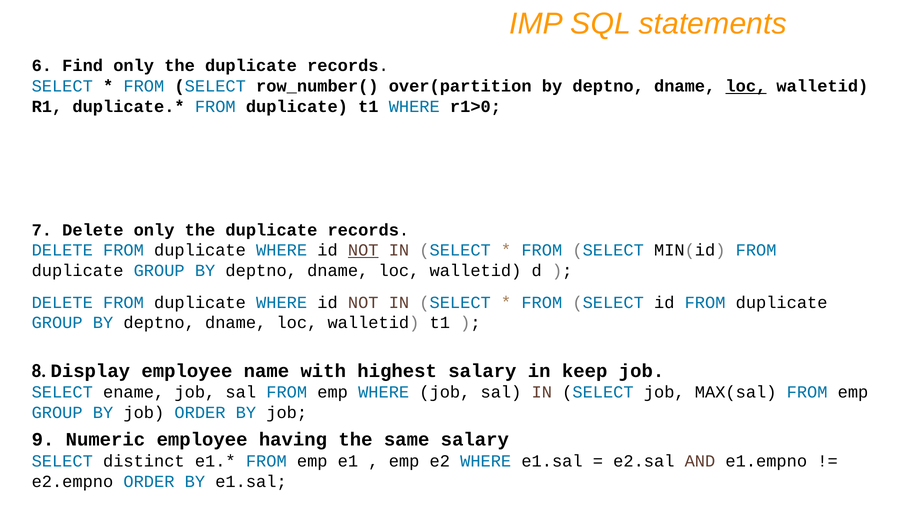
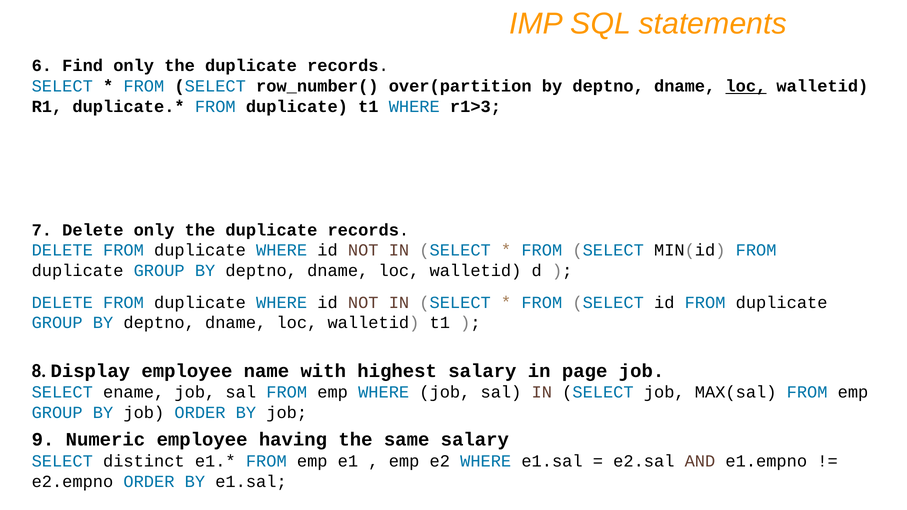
r1>0: r1>0 -> r1>3 (475, 107)
NOT underline: present -> none (363, 250)
keep: keep -> page (585, 371)
